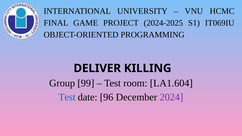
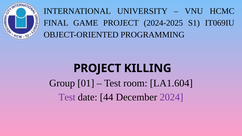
DELIVER: DELIVER -> PROJECT (97, 68)
99: 99 -> 01 (86, 83)
Test colour: blue -> purple (67, 97)
96: 96 -> 44 (107, 97)
